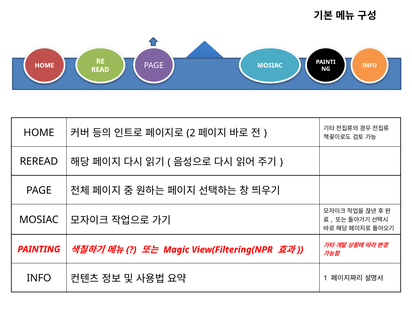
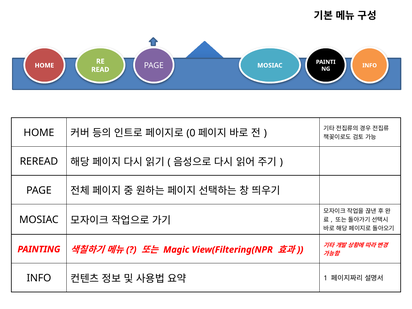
2: 2 -> 0 (191, 133)
